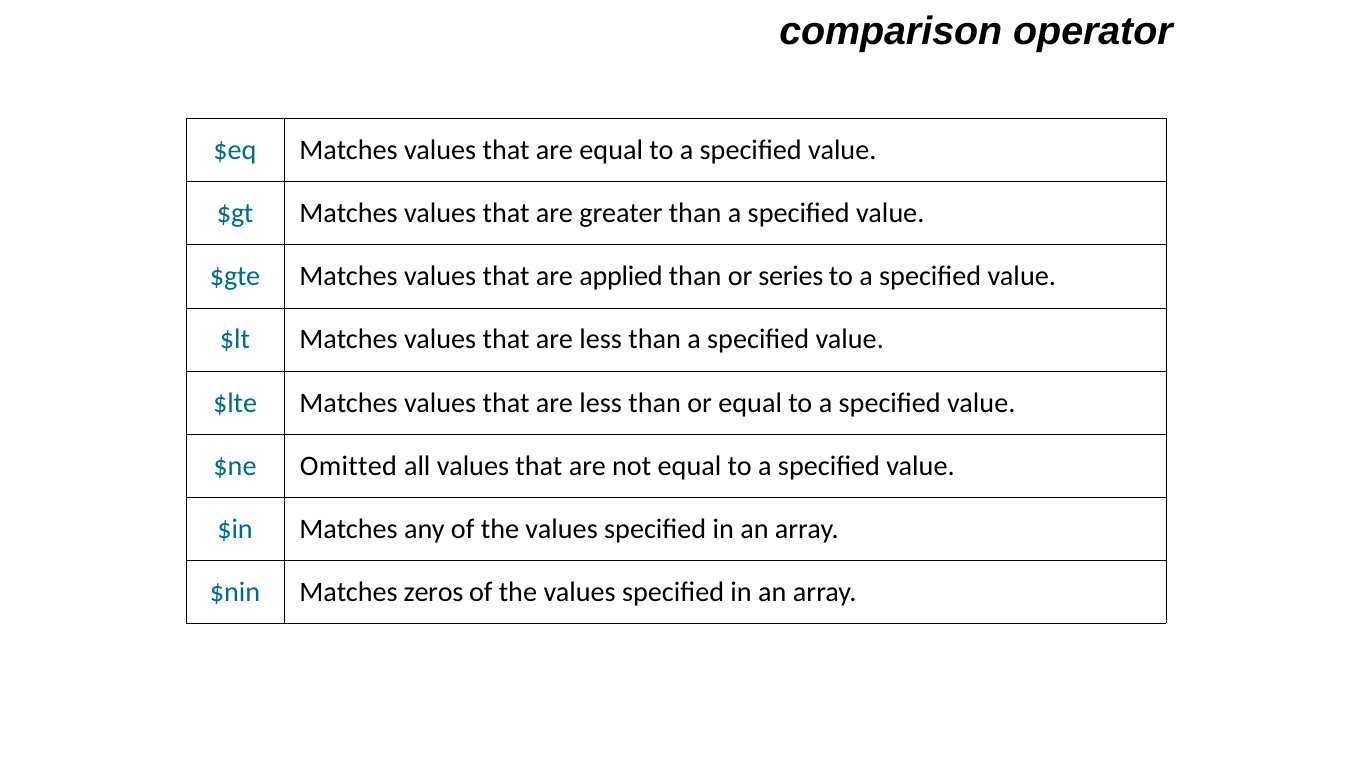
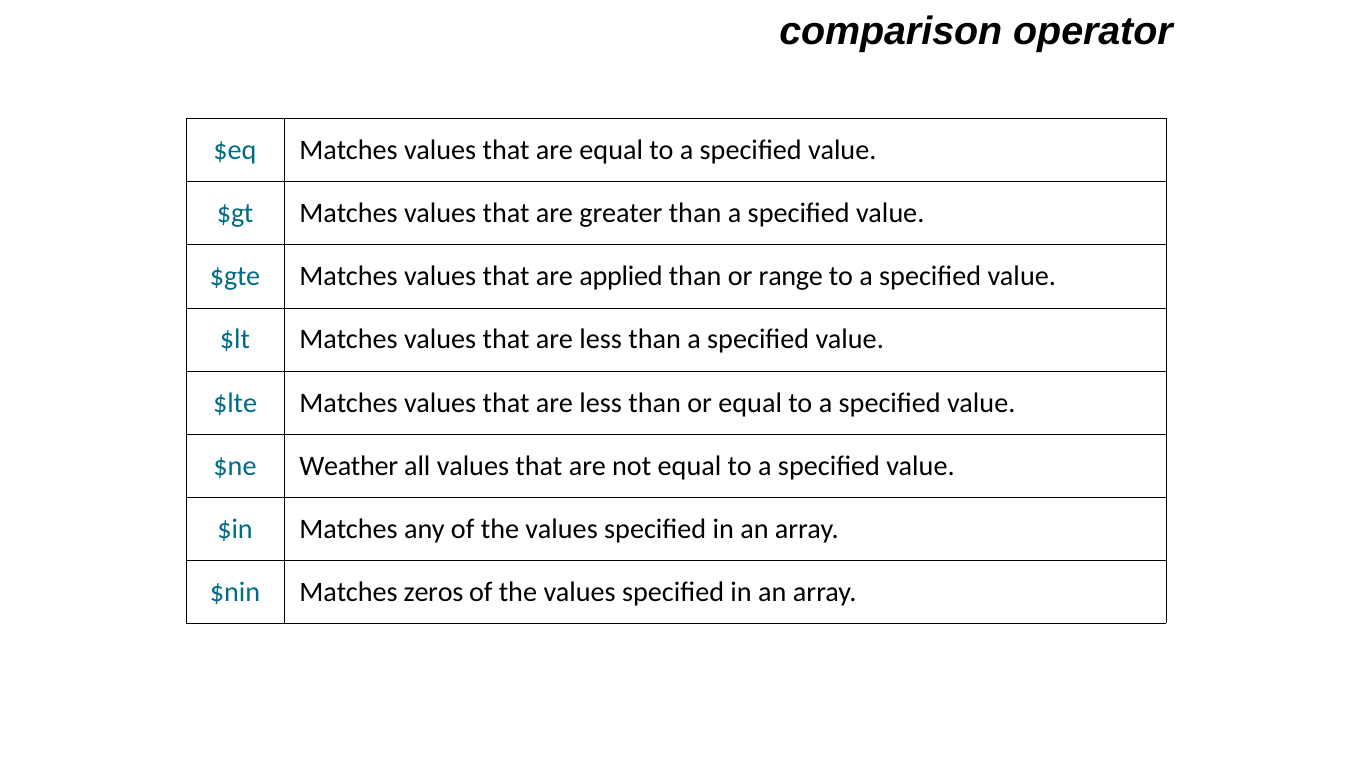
series: series -> range (791, 276)
Omitted: Omitted -> Weather (349, 466)
